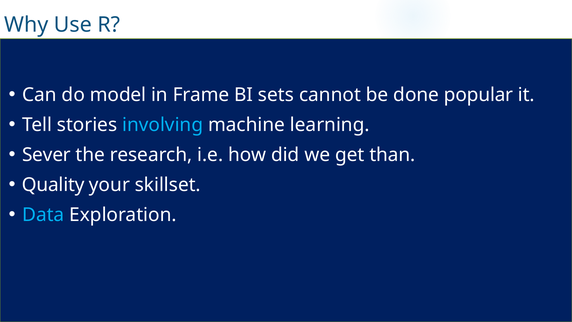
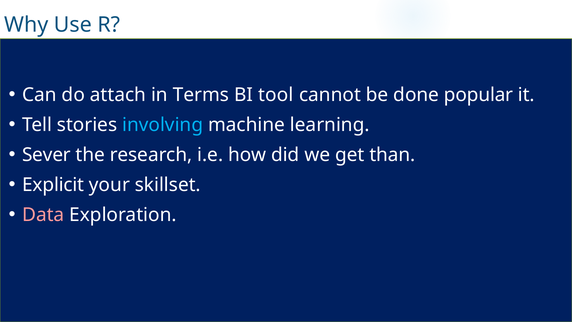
model: model -> attach (118, 95)
Frame: Frame -> Terms (201, 95)
sets: sets -> tool (276, 95)
Quality: Quality -> Explicit (53, 185)
Data colour: light blue -> pink (43, 215)
